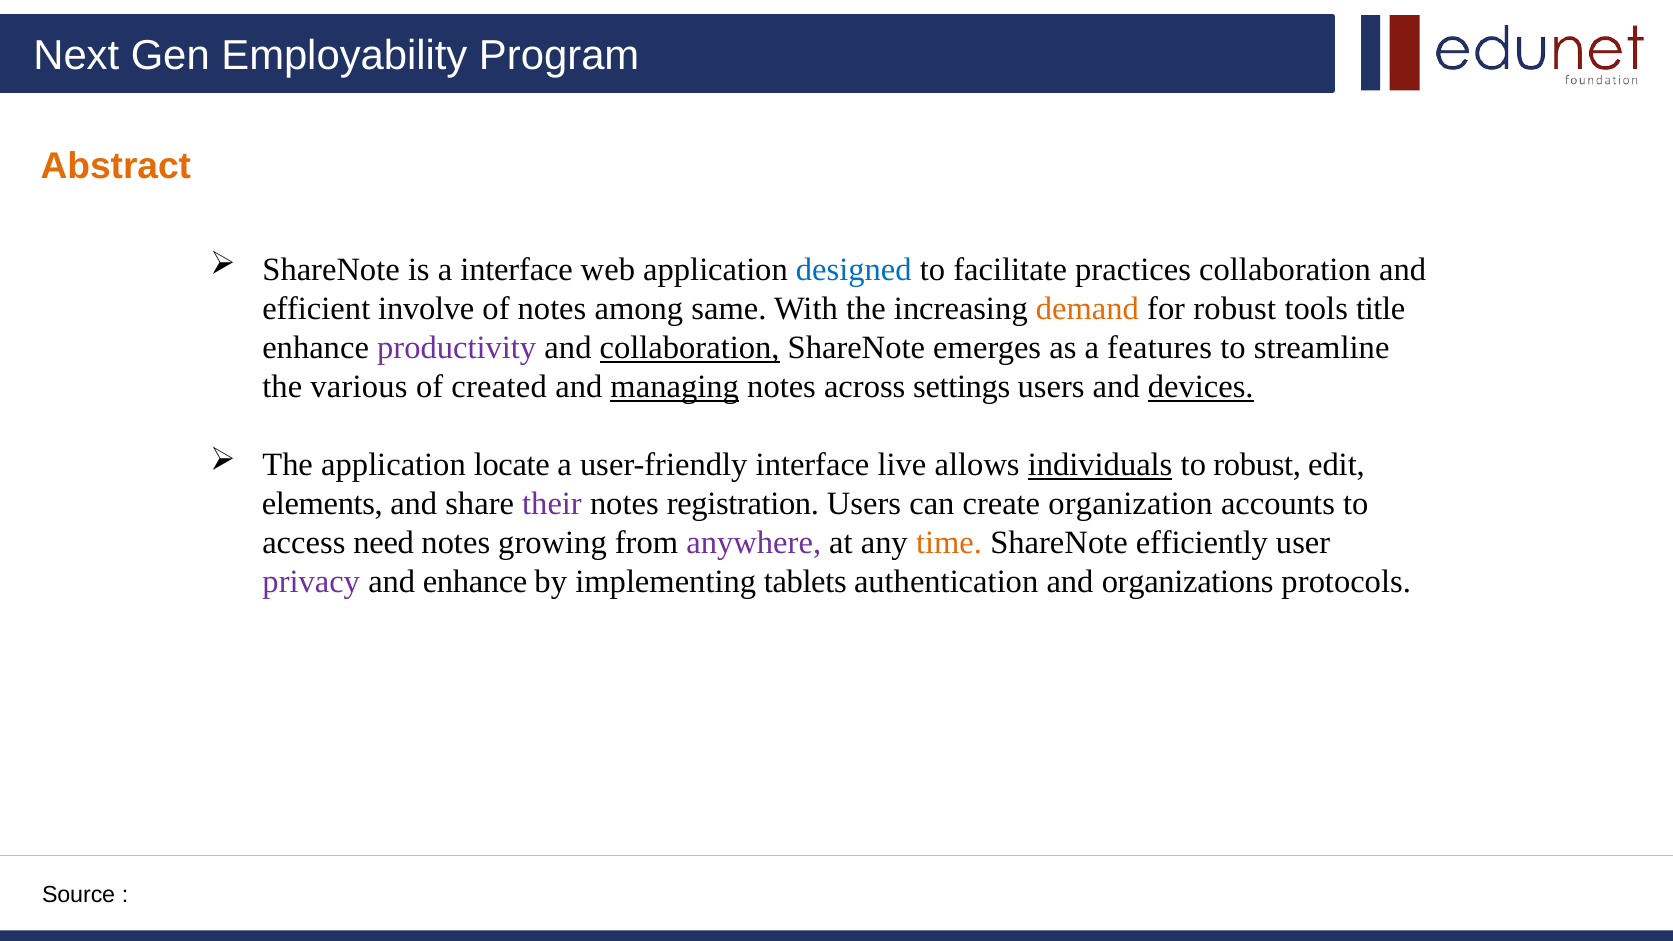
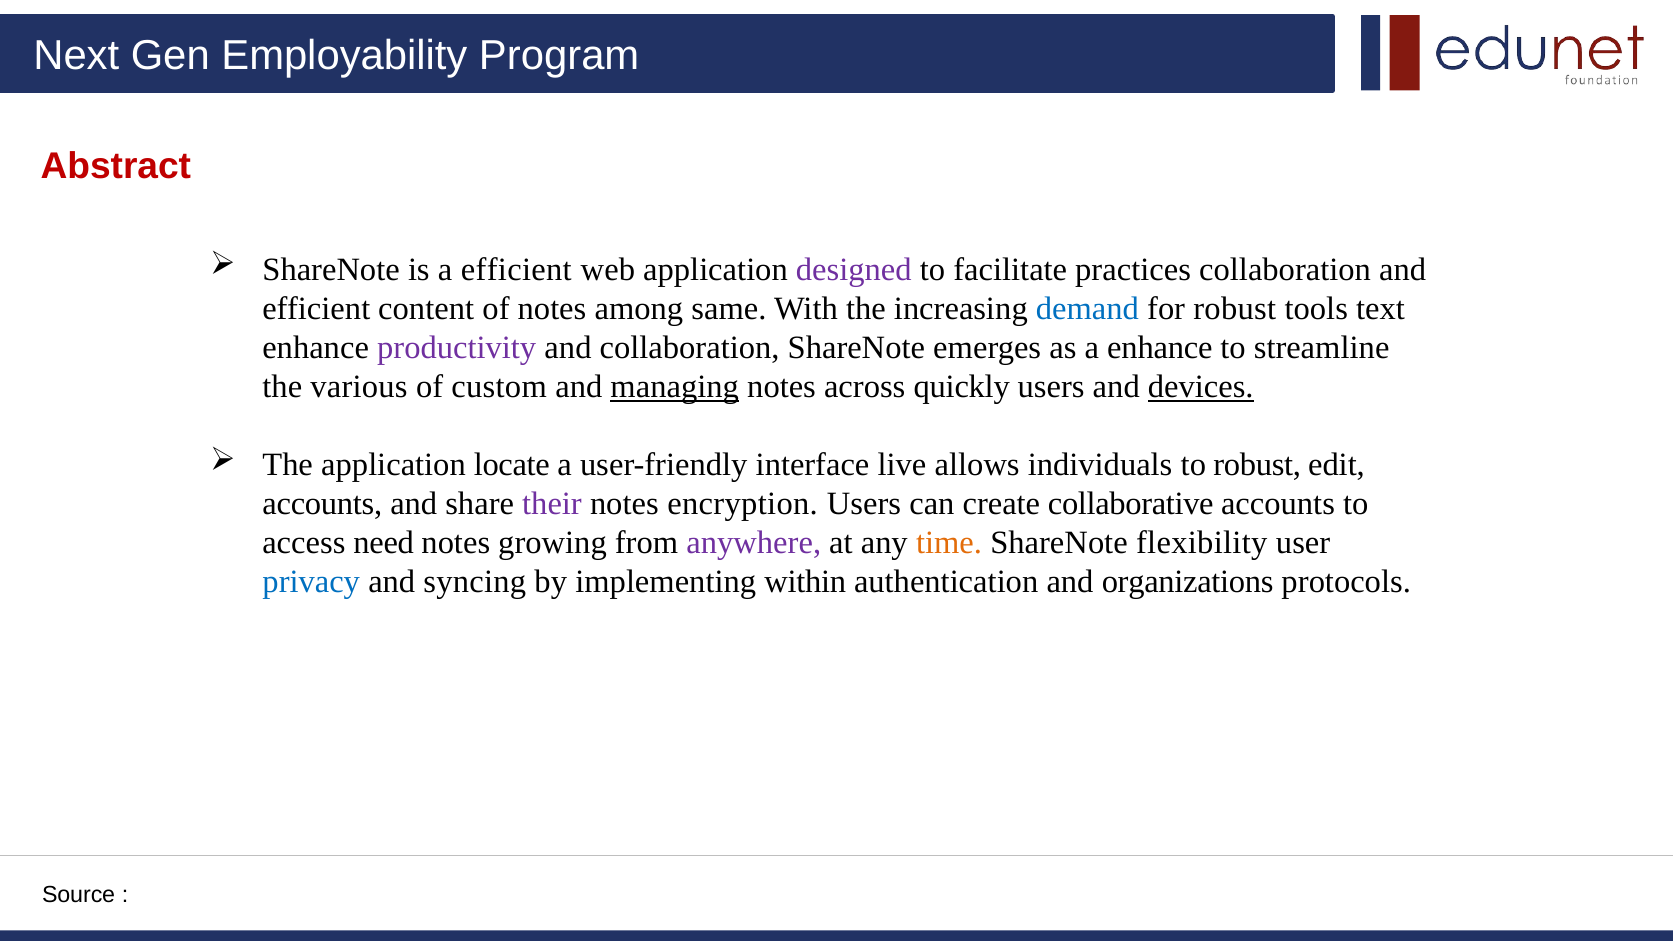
Abstract colour: orange -> red (116, 166)
a interface: interface -> efficient (516, 270)
designed colour: blue -> purple (854, 270)
involve: involve -> content (426, 309)
demand colour: orange -> blue (1087, 309)
title: title -> text (1381, 309)
collaboration underline: present -> none (690, 348)
a features: features -> enhance (1160, 348)
created: created -> custom (499, 387)
settings: settings -> quickly (962, 387)
individuals underline: present -> none (1100, 465)
elements: elements -> accounts (322, 504)
registration: registration -> encryption (743, 504)
organization: organization -> collaborative (1131, 504)
efficiently: efficiently -> flexibility (1202, 543)
privacy colour: purple -> blue (311, 582)
and enhance: enhance -> syncing (475, 582)
tablets: tablets -> within (805, 582)
